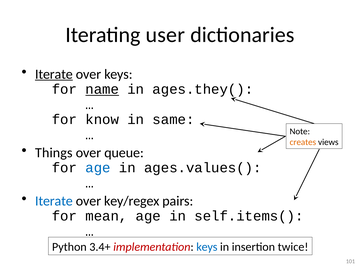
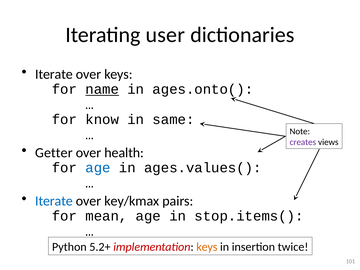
Iterate underline: present -> none (54, 74)
ages.they(: ages.they( -> ages.onto( (203, 89)
creates colour: orange -> purple (303, 142)
Things: Things -> Getter (54, 153)
queue: queue -> health (124, 153)
key/regex: key/regex -> key/kmax (132, 201)
self.items(: self.items( -> stop.items( (249, 216)
3.4+: 3.4+ -> 5.2+ (100, 247)
keys colour: blue -> orange (207, 247)
